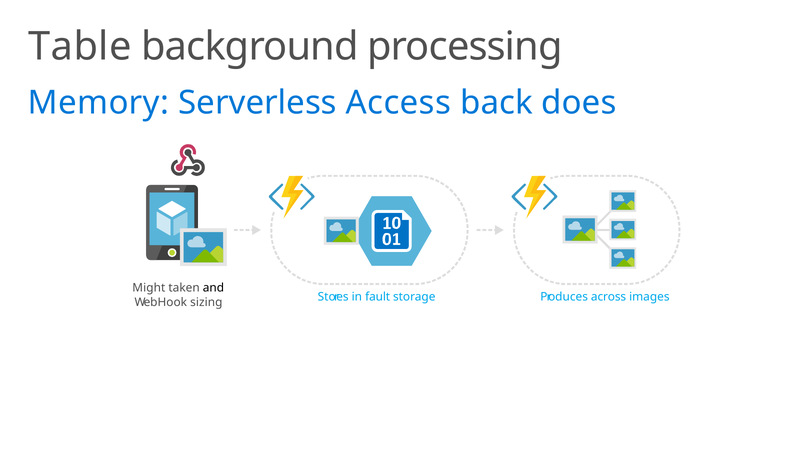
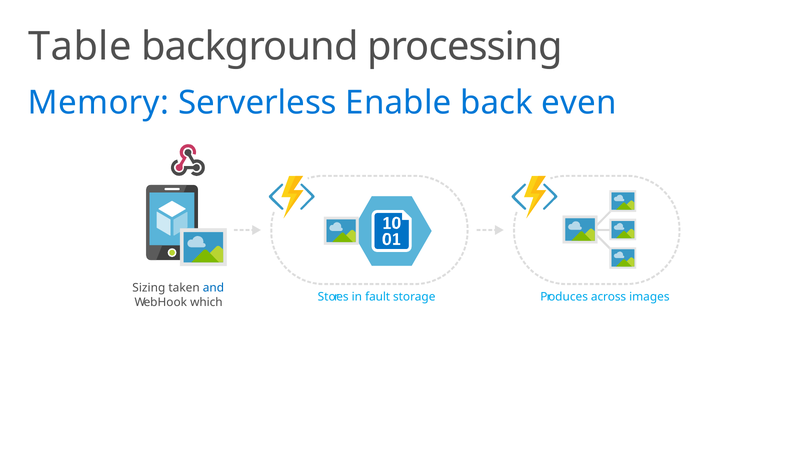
Access: Access -> Enable (398, 103)
does: does -> even (579, 103)
Might: Might -> Sizing (149, 288)
and colour: black -> blue (213, 288)
sizing: sizing -> which (206, 302)
